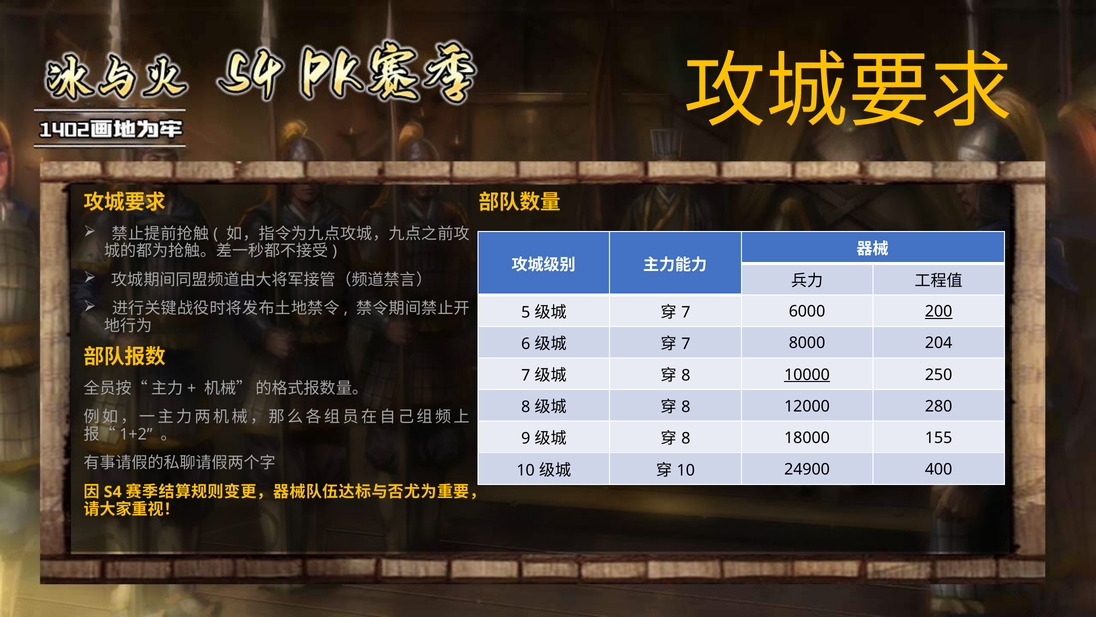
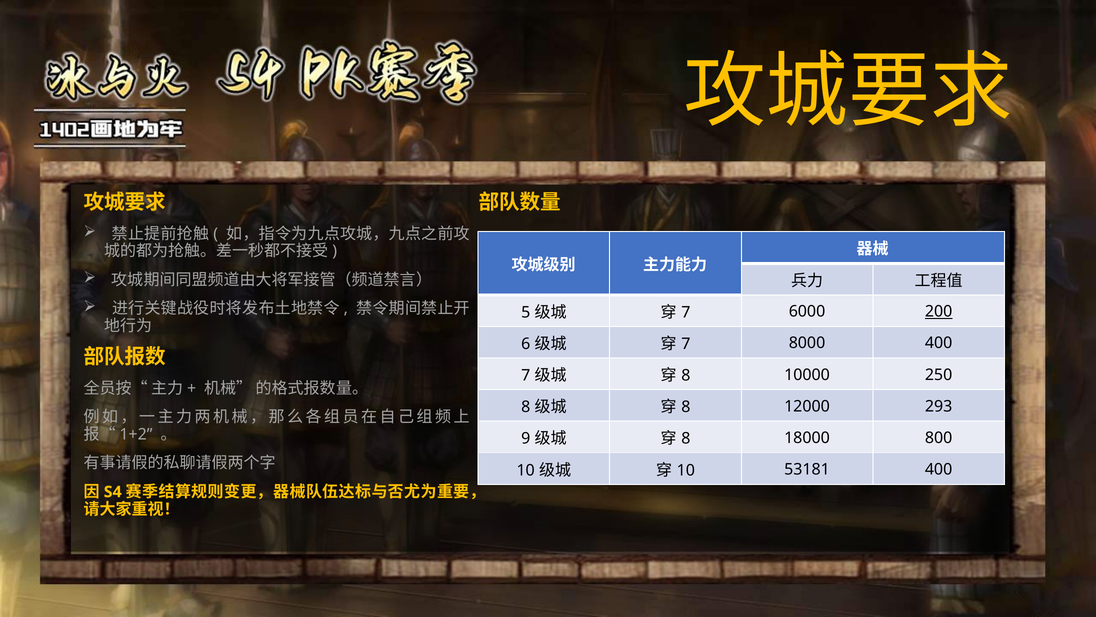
8000 204: 204 -> 400 (939, 343)
10000 underline: present -> none (807, 374)
280: 280 -> 293 (939, 406)
155: 155 -> 800 (939, 438)
24900: 24900 -> 53181 (807, 469)
